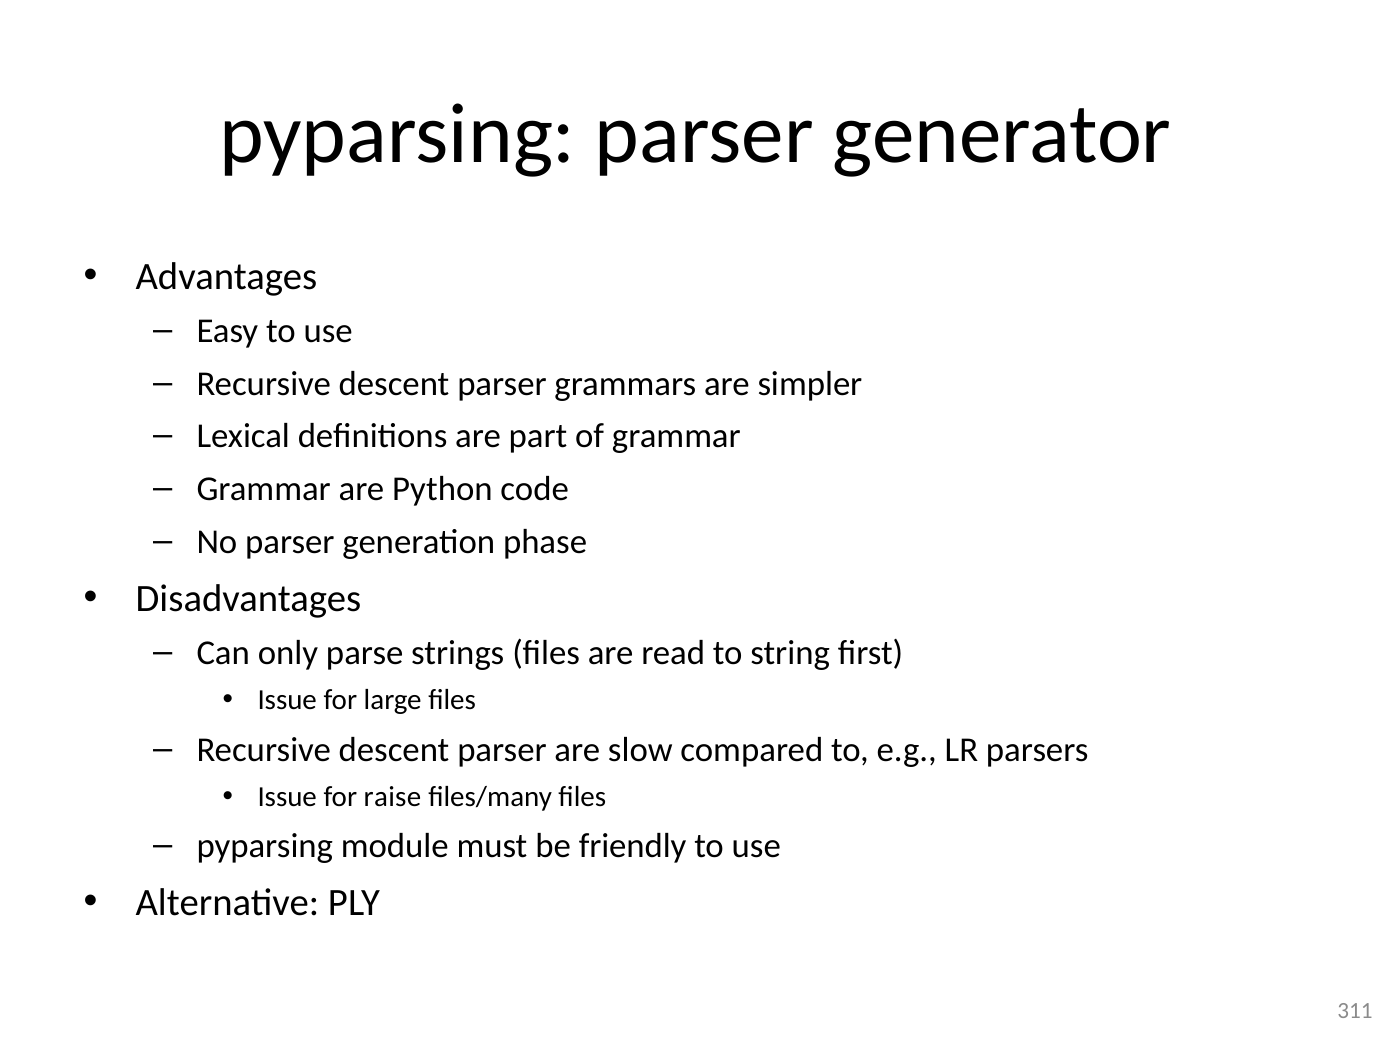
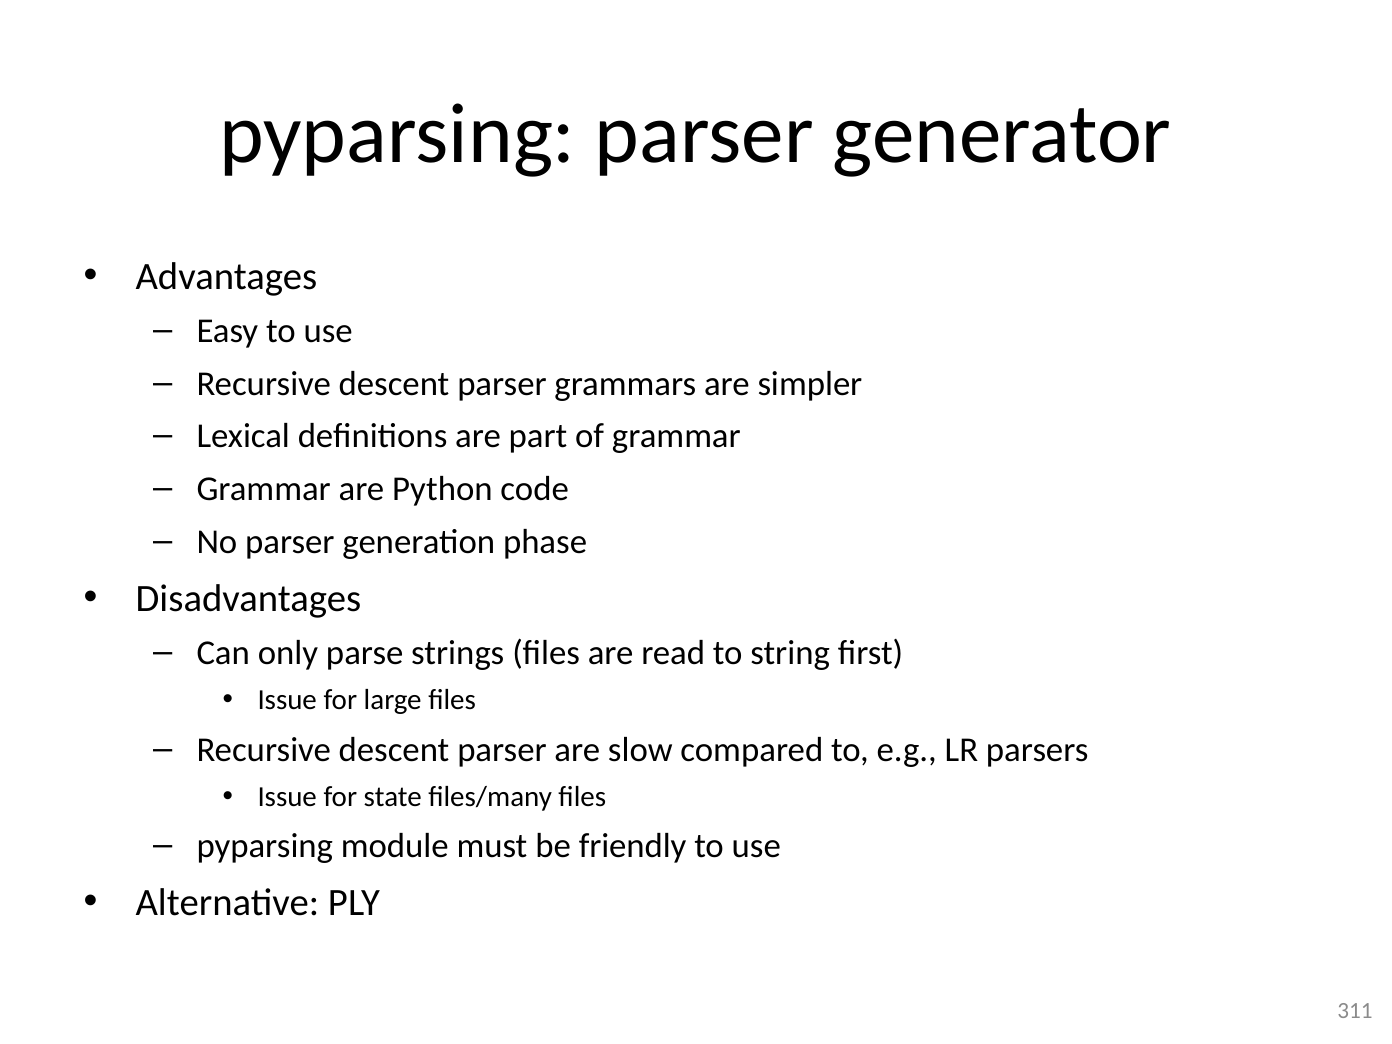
raise: raise -> state (393, 797)
